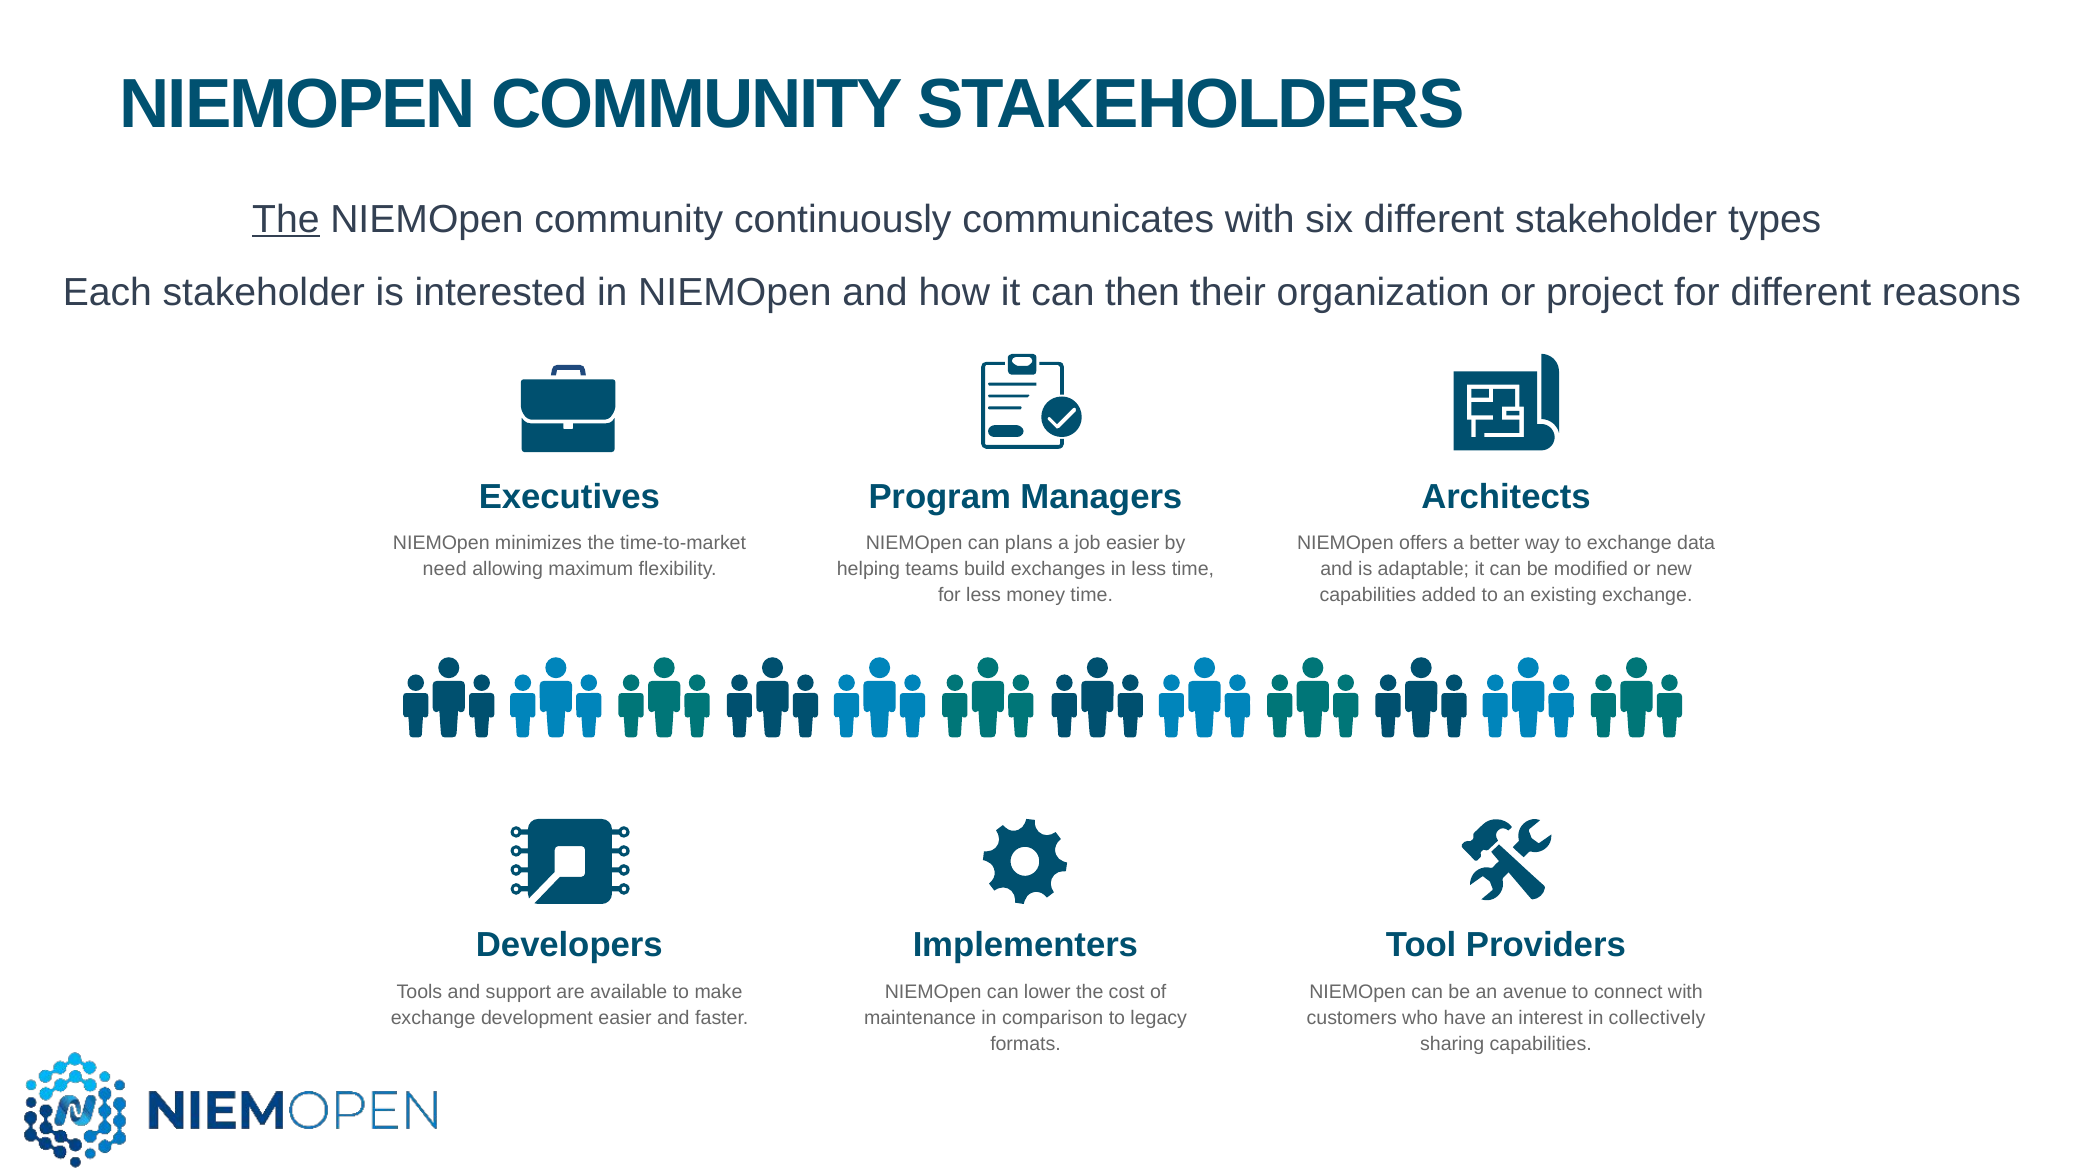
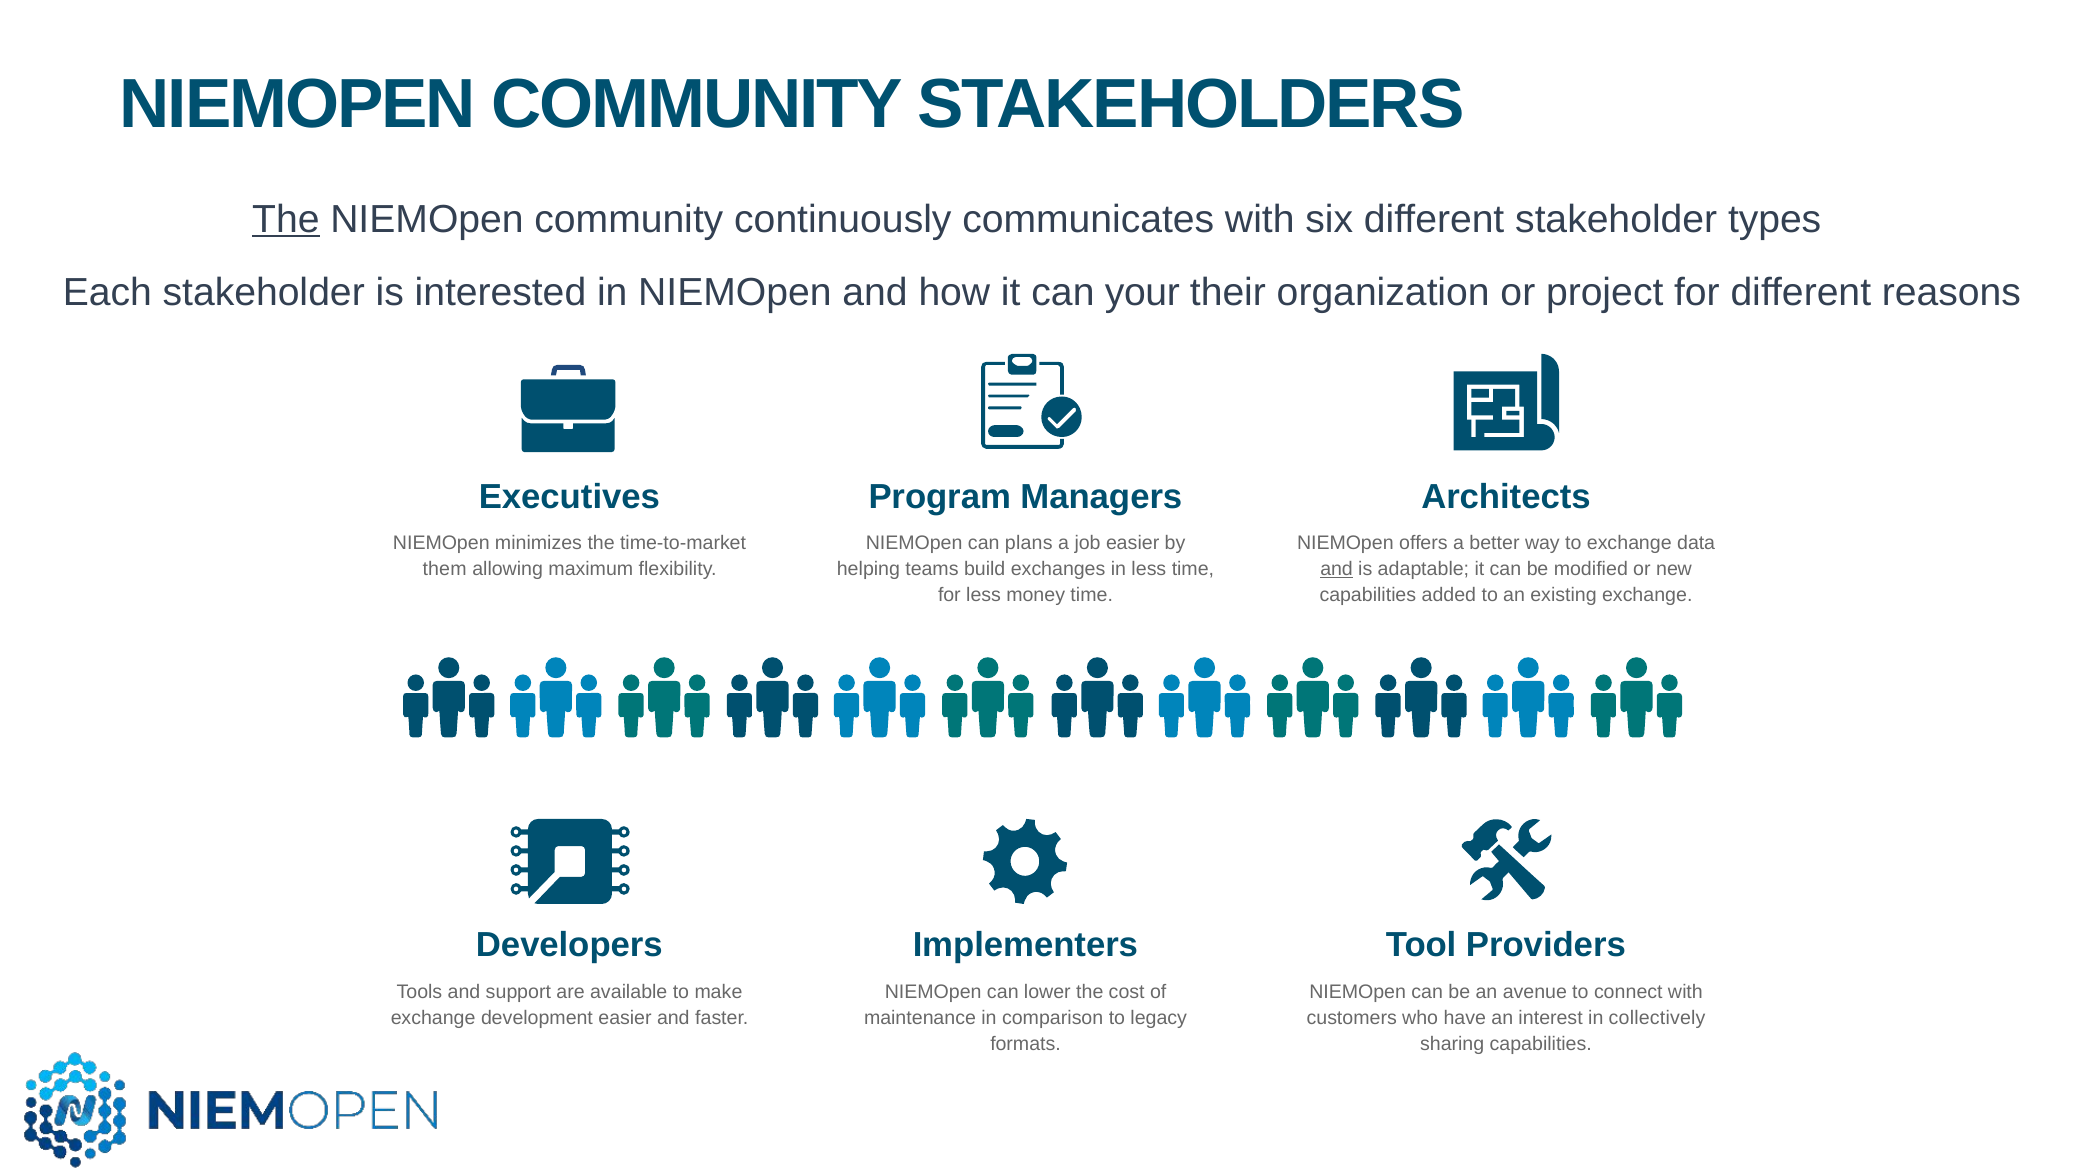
then: then -> your (1142, 292)
need: need -> them (445, 570)
and underline: none -> present (1337, 570)
